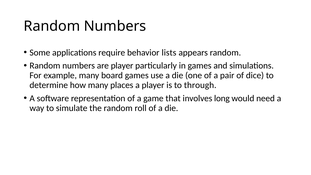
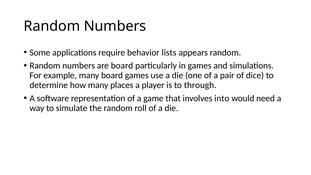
are player: player -> board (122, 66)
long: long -> into (222, 98)
